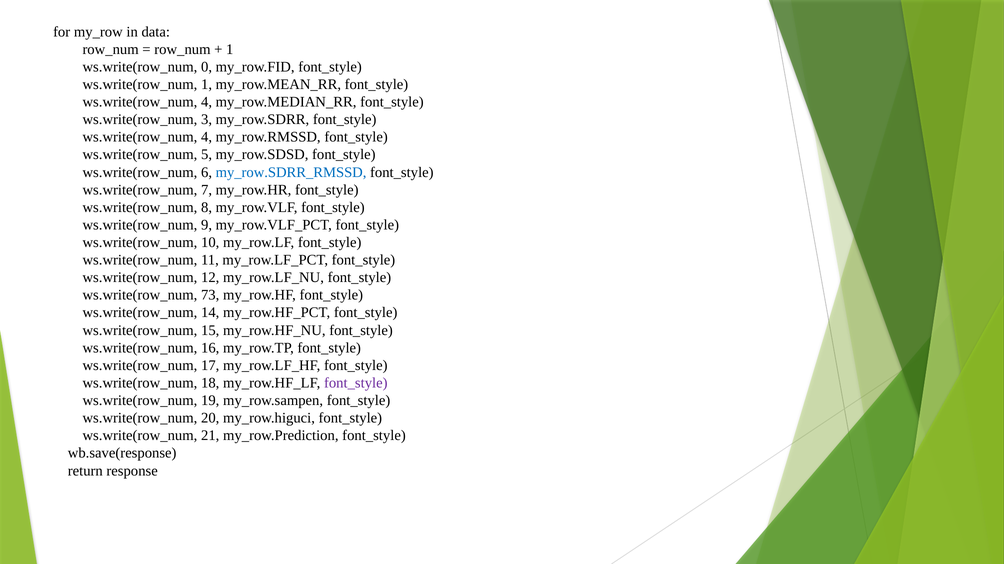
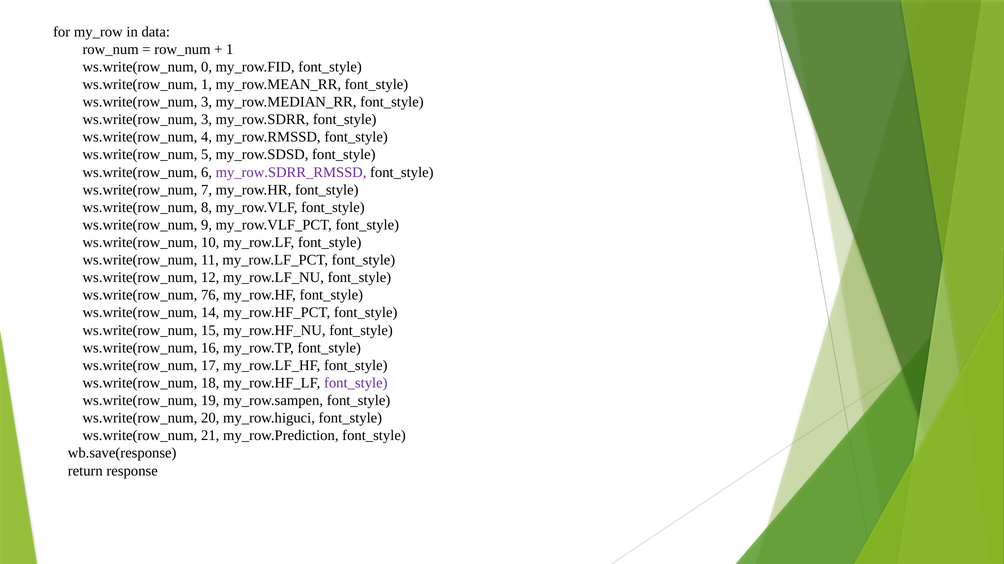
4: 4 -> 3 (207, 102)
my_row.SDRR_RMSSD colour: blue -> purple (291, 172)
73: 73 -> 76 (210, 296)
